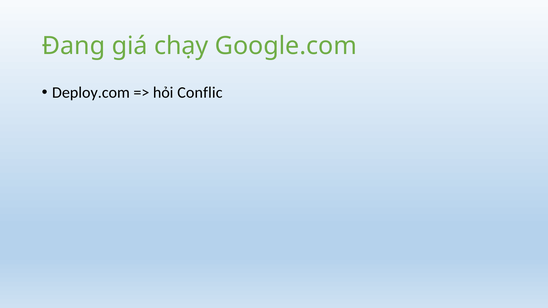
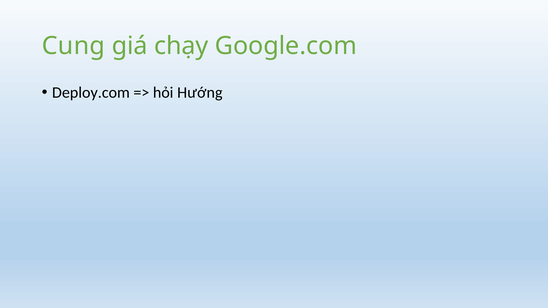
Đang: Đang -> Cung (73, 46)
Conflic: Conflic -> Hướng (200, 93)
